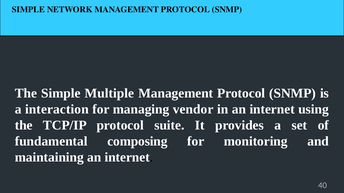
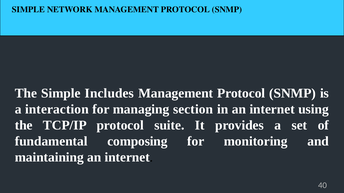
Multiple: Multiple -> Includes (109, 93)
vendor: vendor -> section (193, 110)
